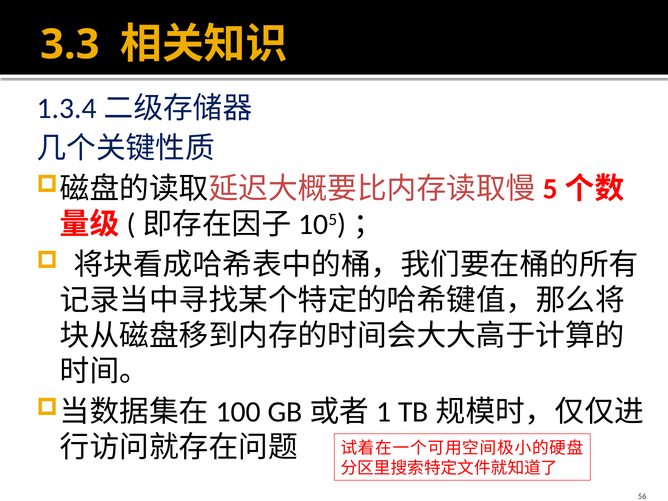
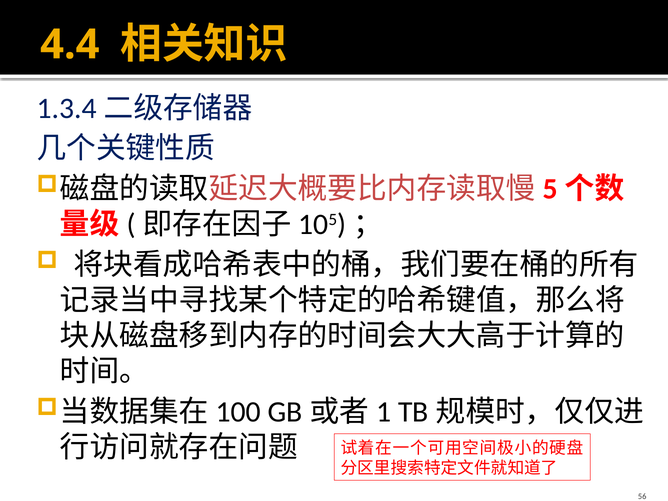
3.3: 3.3 -> 4.4 (70, 45)
